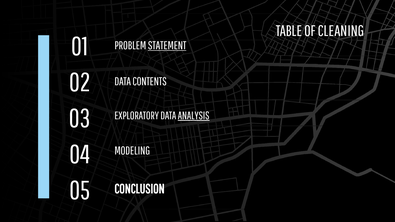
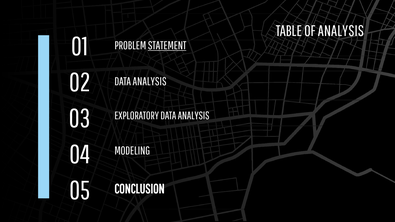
OF CLEANING: CLEANING -> ANALYSIS (341, 31)
CONTENTS: CONTENTS -> ANALYSIS (150, 82)
ANALYSIS underline: present -> none (194, 116)
